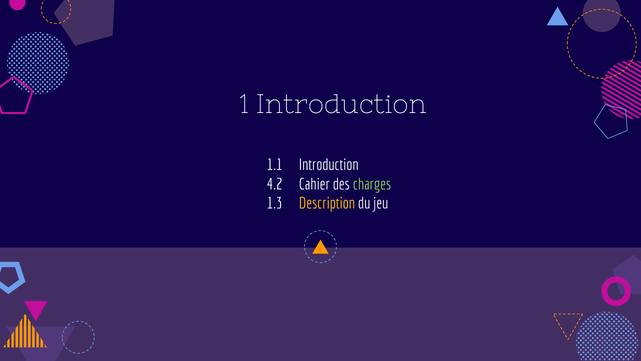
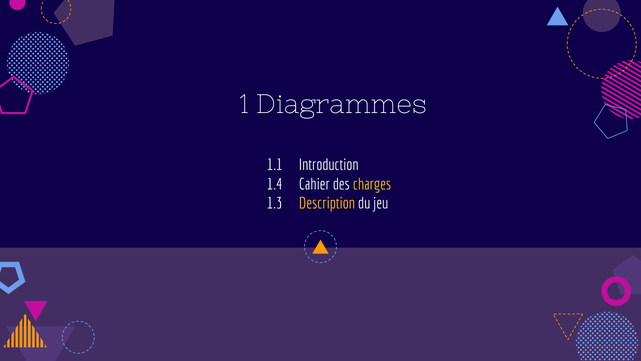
1 Introduction: Introduction -> Diagrammes (342, 104)
4.2: 4.2 -> 1.4 (275, 184)
charges colour: light green -> yellow (372, 184)
